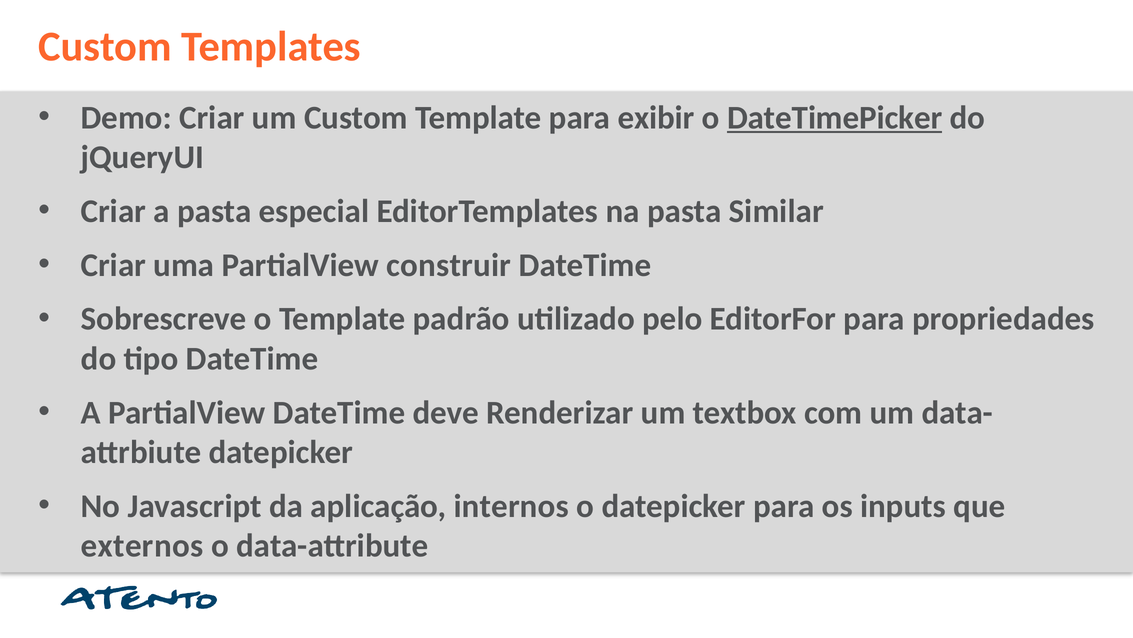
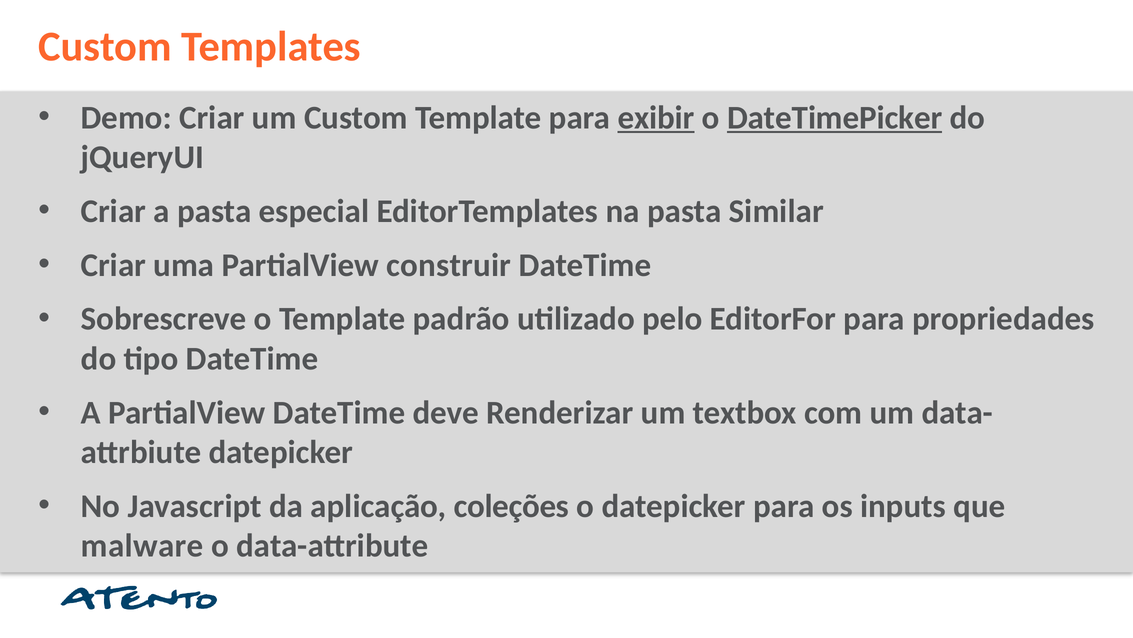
exibir underline: none -> present (656, 118)
internos: internos -> coleções (511, 506)
externos: externos -> malware (142, 545)
